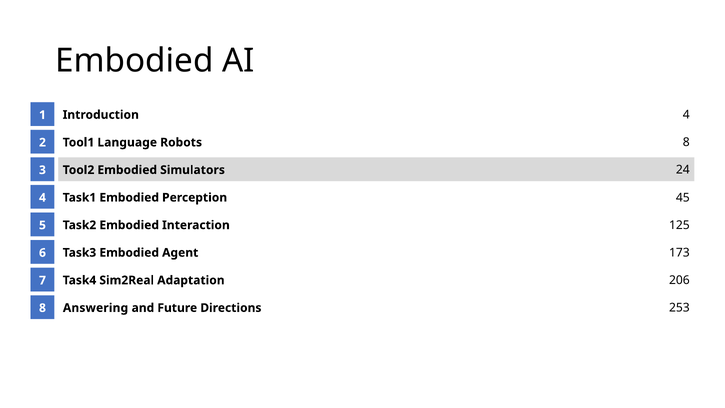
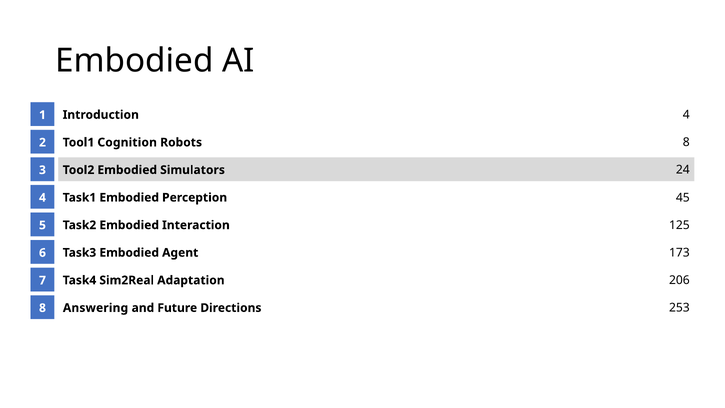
Language: Language -> Cognition (127, 142)
